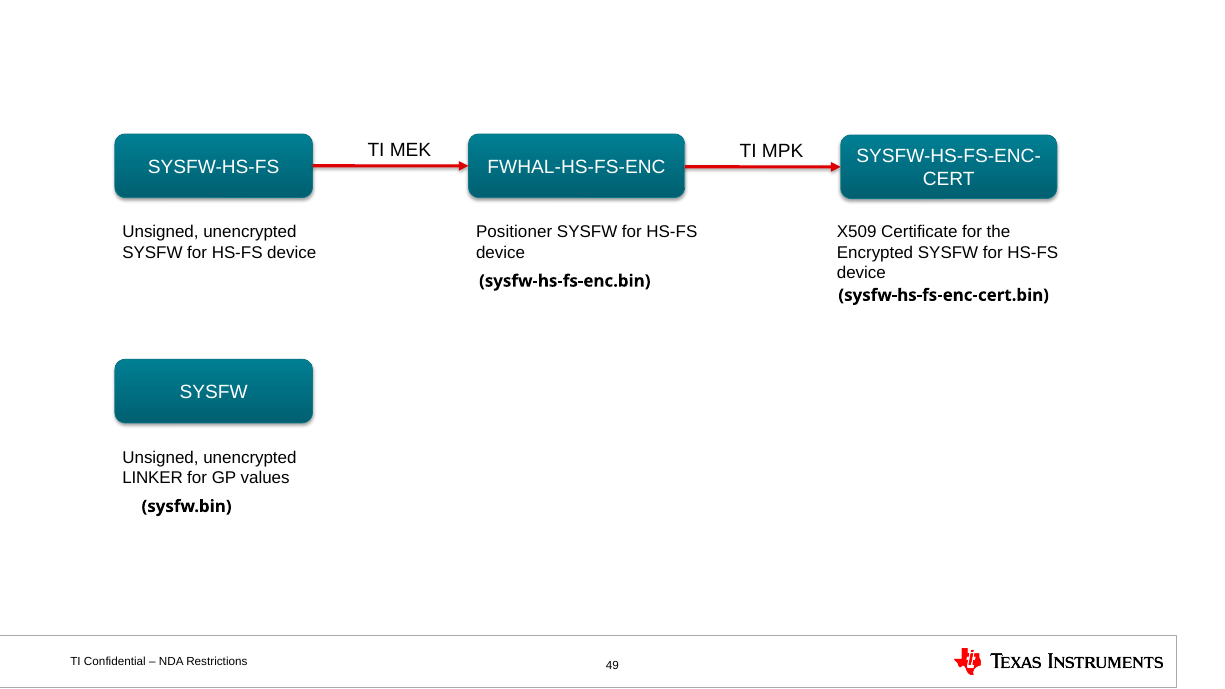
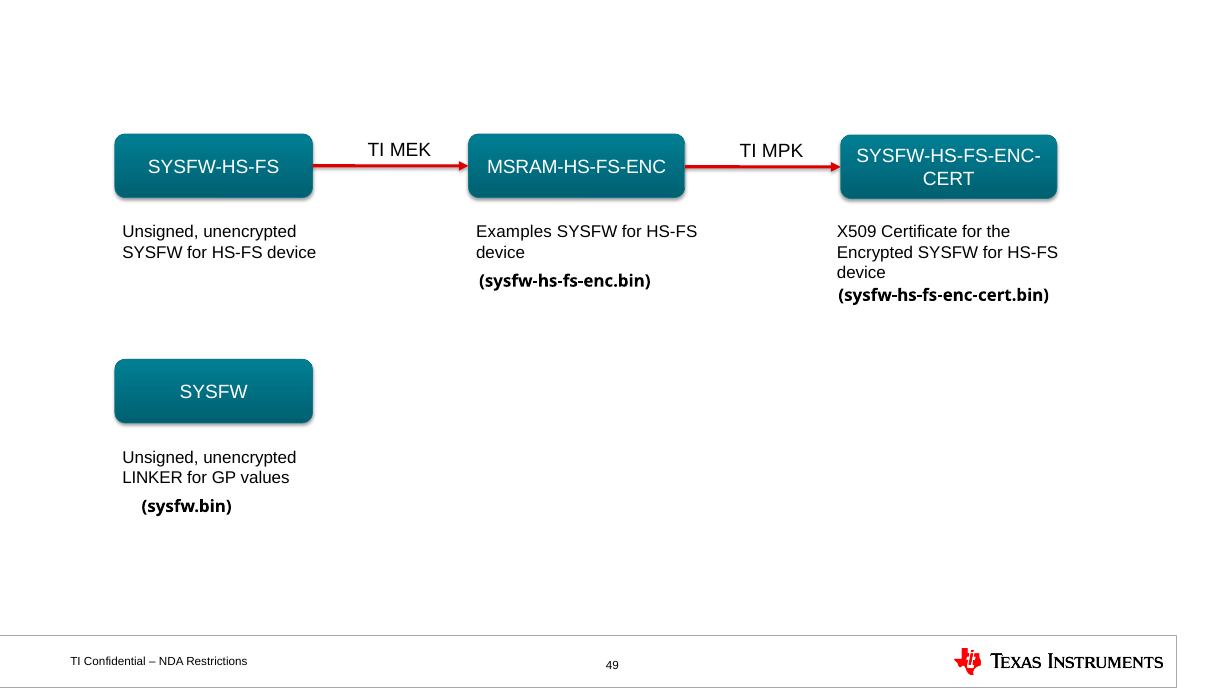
FWHAL-HS-FS-ENC: FWHAL-HS-FS-ENC -> MSRAM-HS-FS-ENC (577, 167)
Positioner: Positioner -> Examples (514, 232)
